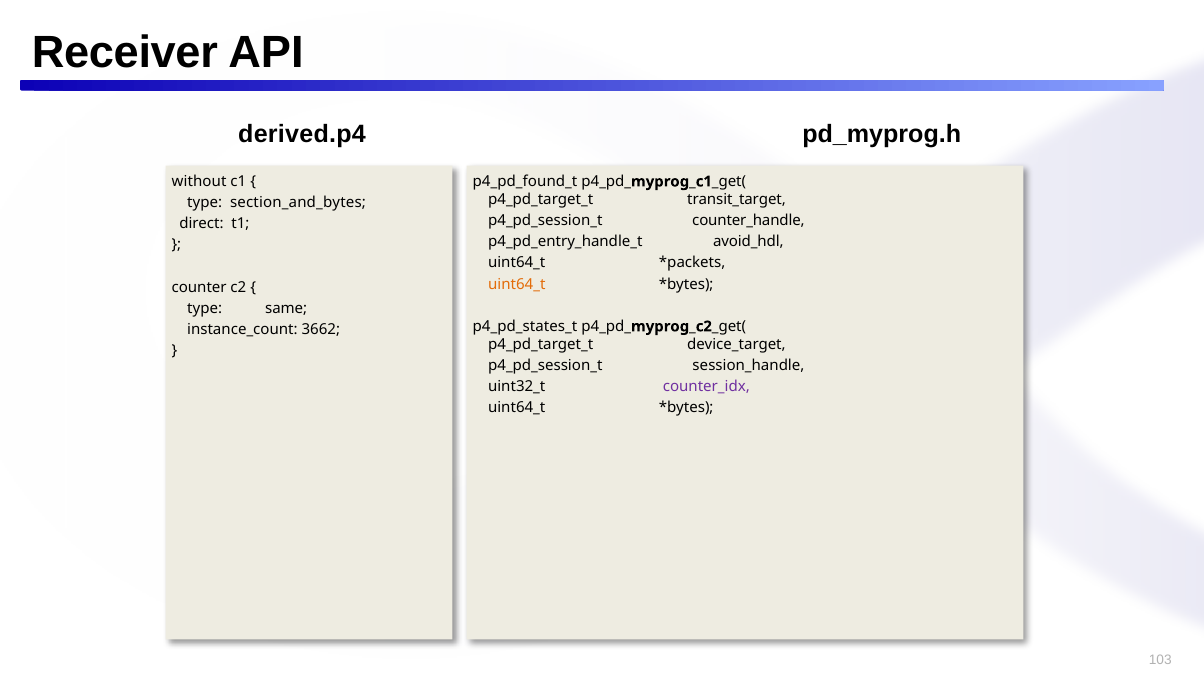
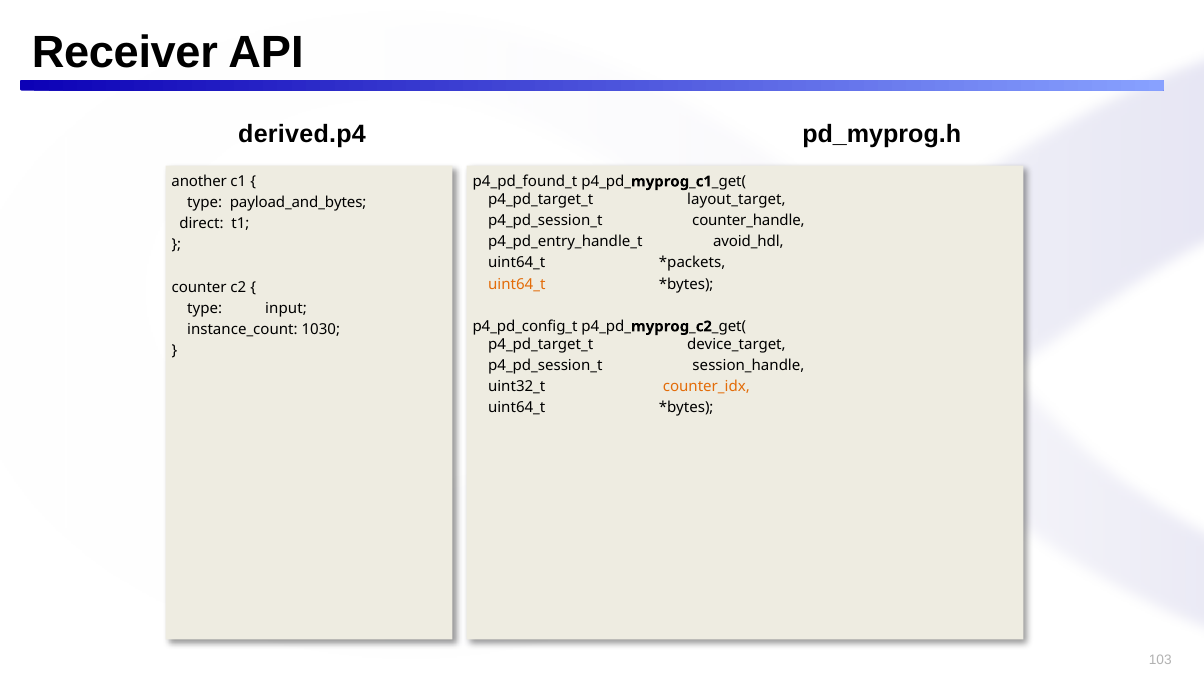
without: without -> another (199, 182)
transit_target: transit_target -> layout_target (736, 200)
section_and_bytes: section_and_bytes -> payload_and_bytes (298, 203)
same: same -> input (286, 308)
p4_pd_states_t: p4_pd_states_t -> p4_pd_config_t (525, 327)
3662: 3662 -> 1030 (321, 330)
counter_idx colour: purple -> orange (706, 387)
